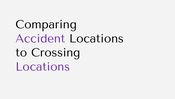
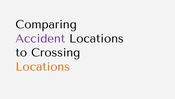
Locations colour: purple -> orange (43, 66)
